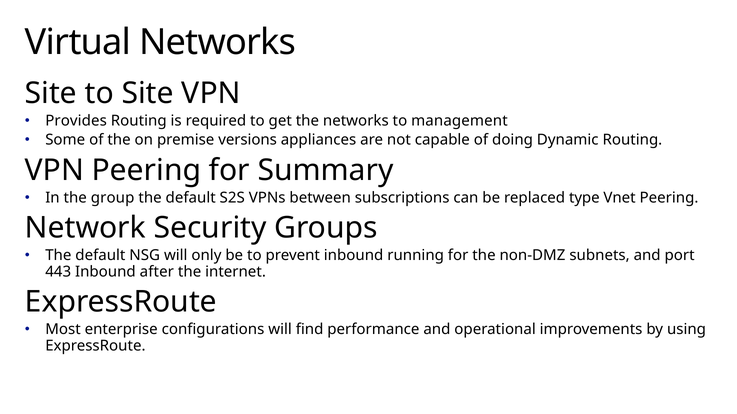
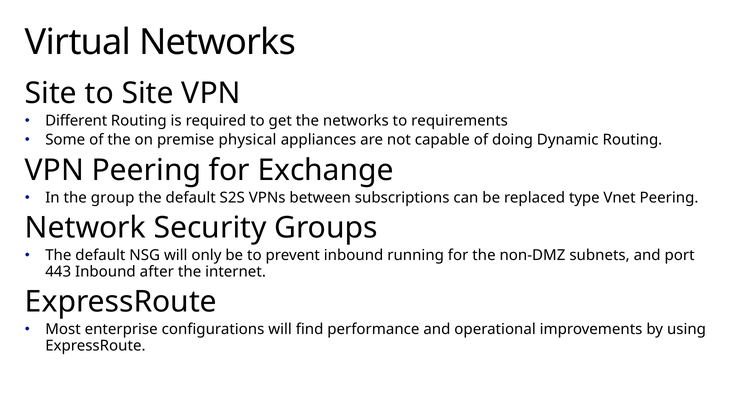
Provides: Provides -> Different (76, 121)
management: management -> requirements (459, 121)
versions: versions -> physical (248, 140)
Summary: Summary -> Exchange (326, 170)
